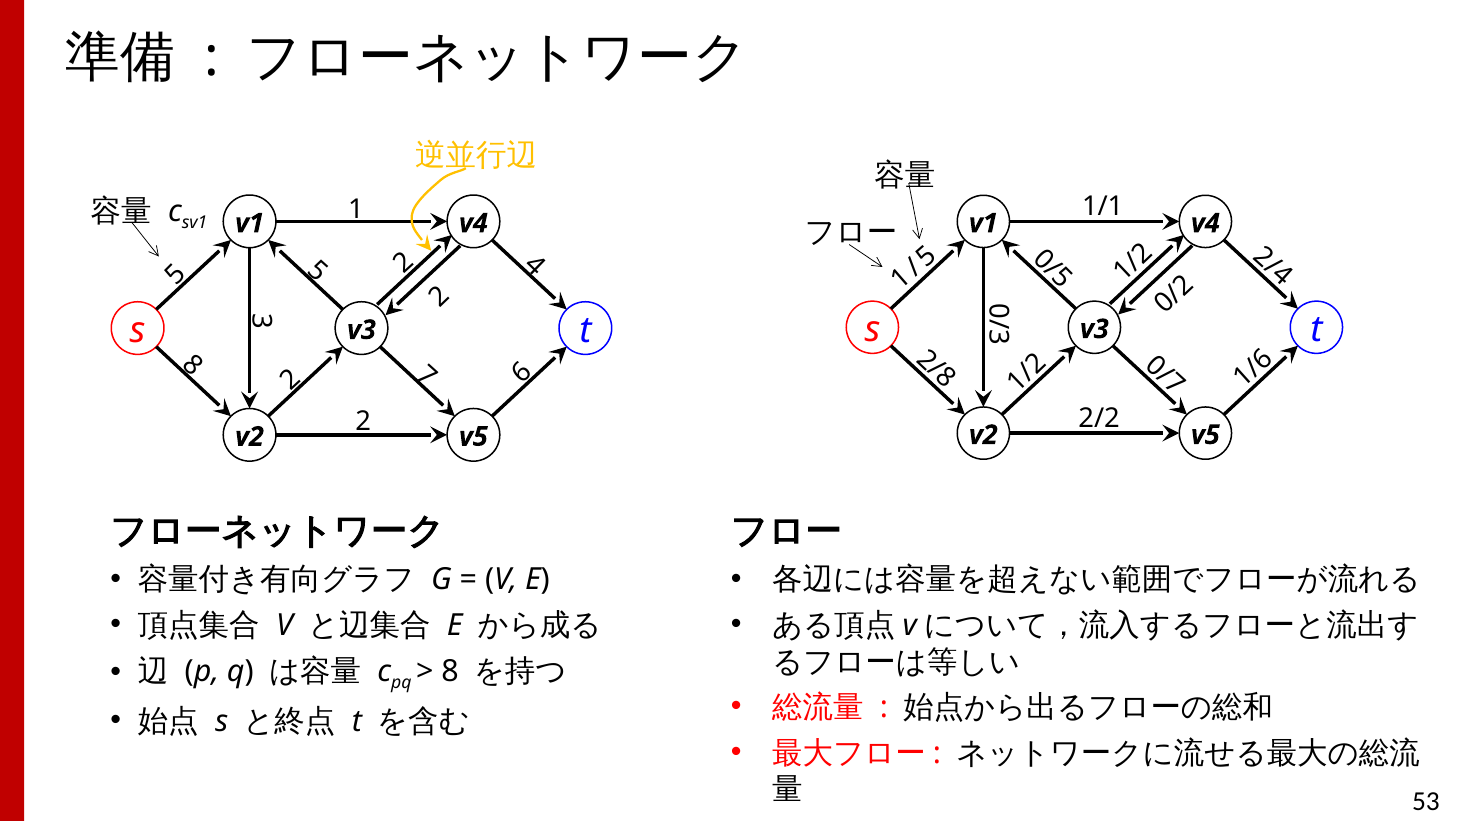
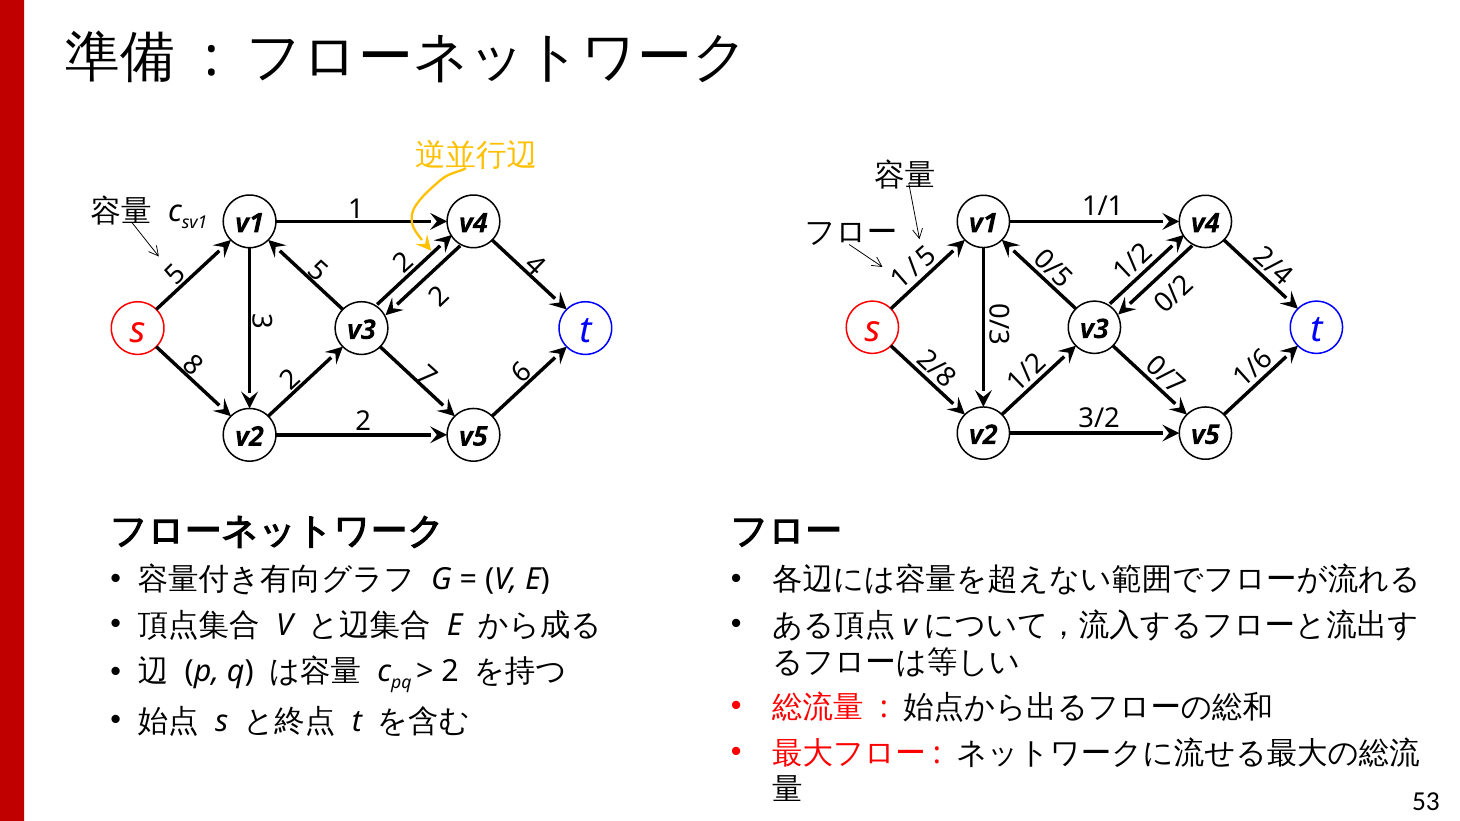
2/2: 2/2 -> 3/2 (1099, 418)
8: 8 -> 2 (450, 671)
